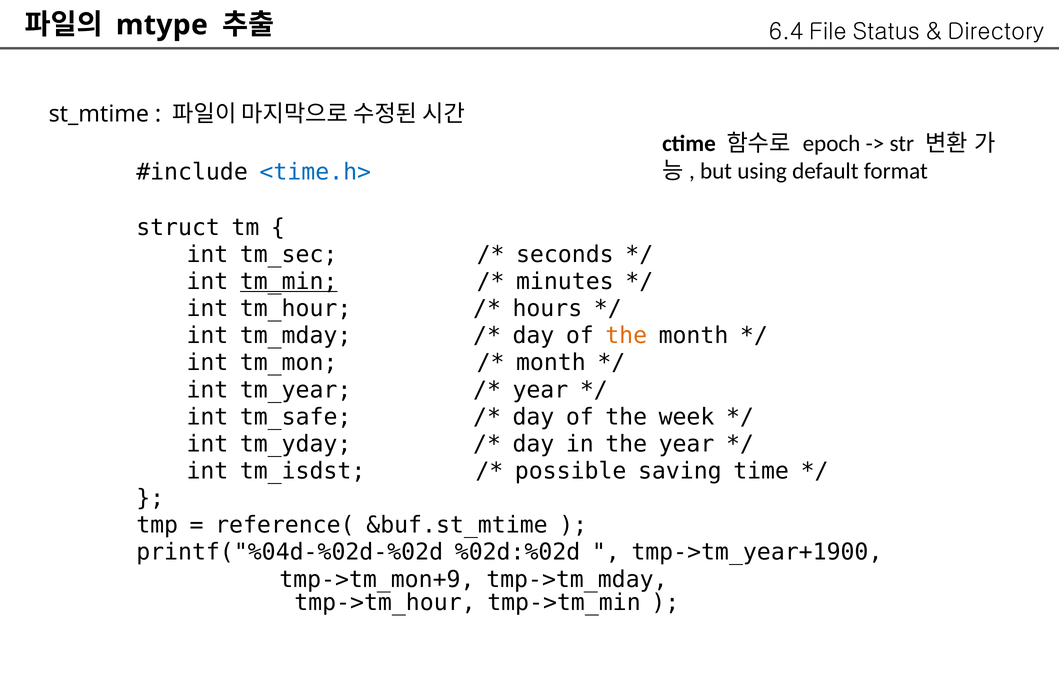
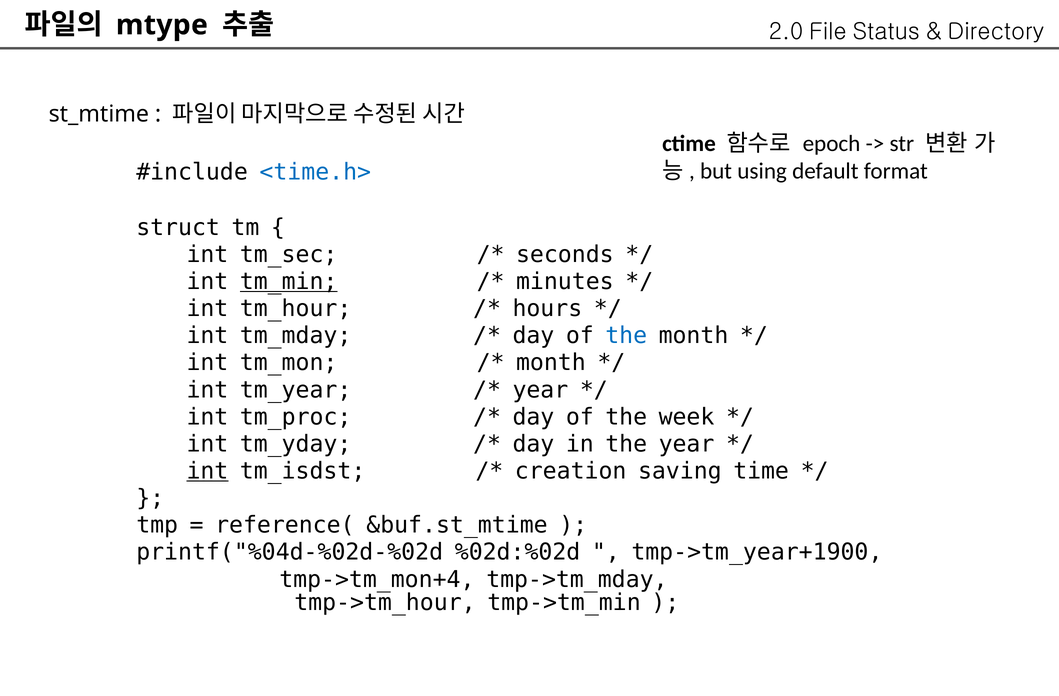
6.4: 6.4 -> 2.0 (786, 31)
the colour: orange -> blue (626, 336)
tm_safe: tm_safe -> tm_proc (296, 417)
int underline: none -> present (207, 471)
possible: possible -> creation (571, 471)
tmp->tm_mon+9: tmp->tm_mon+9 -> tmp->tm_mon+4 (377, 579)
